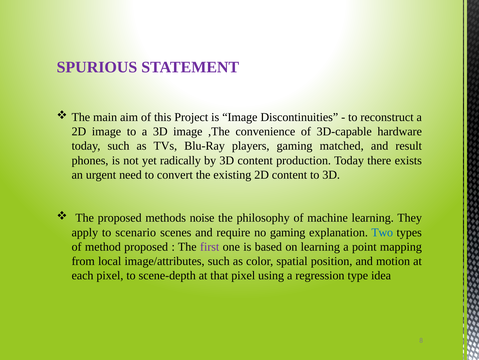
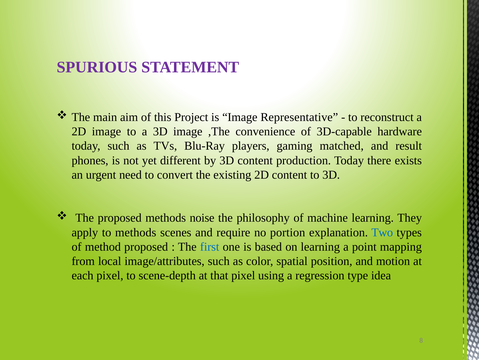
Discontinuities: Discontinuities -> Representative (299, 117)
radically: radically -> different (180, 160)
to scenario: scenario -> methods (136, 232)
no gaming: gaming -> portion (288, 232)
first colour: purple -> blue (210, 246)
